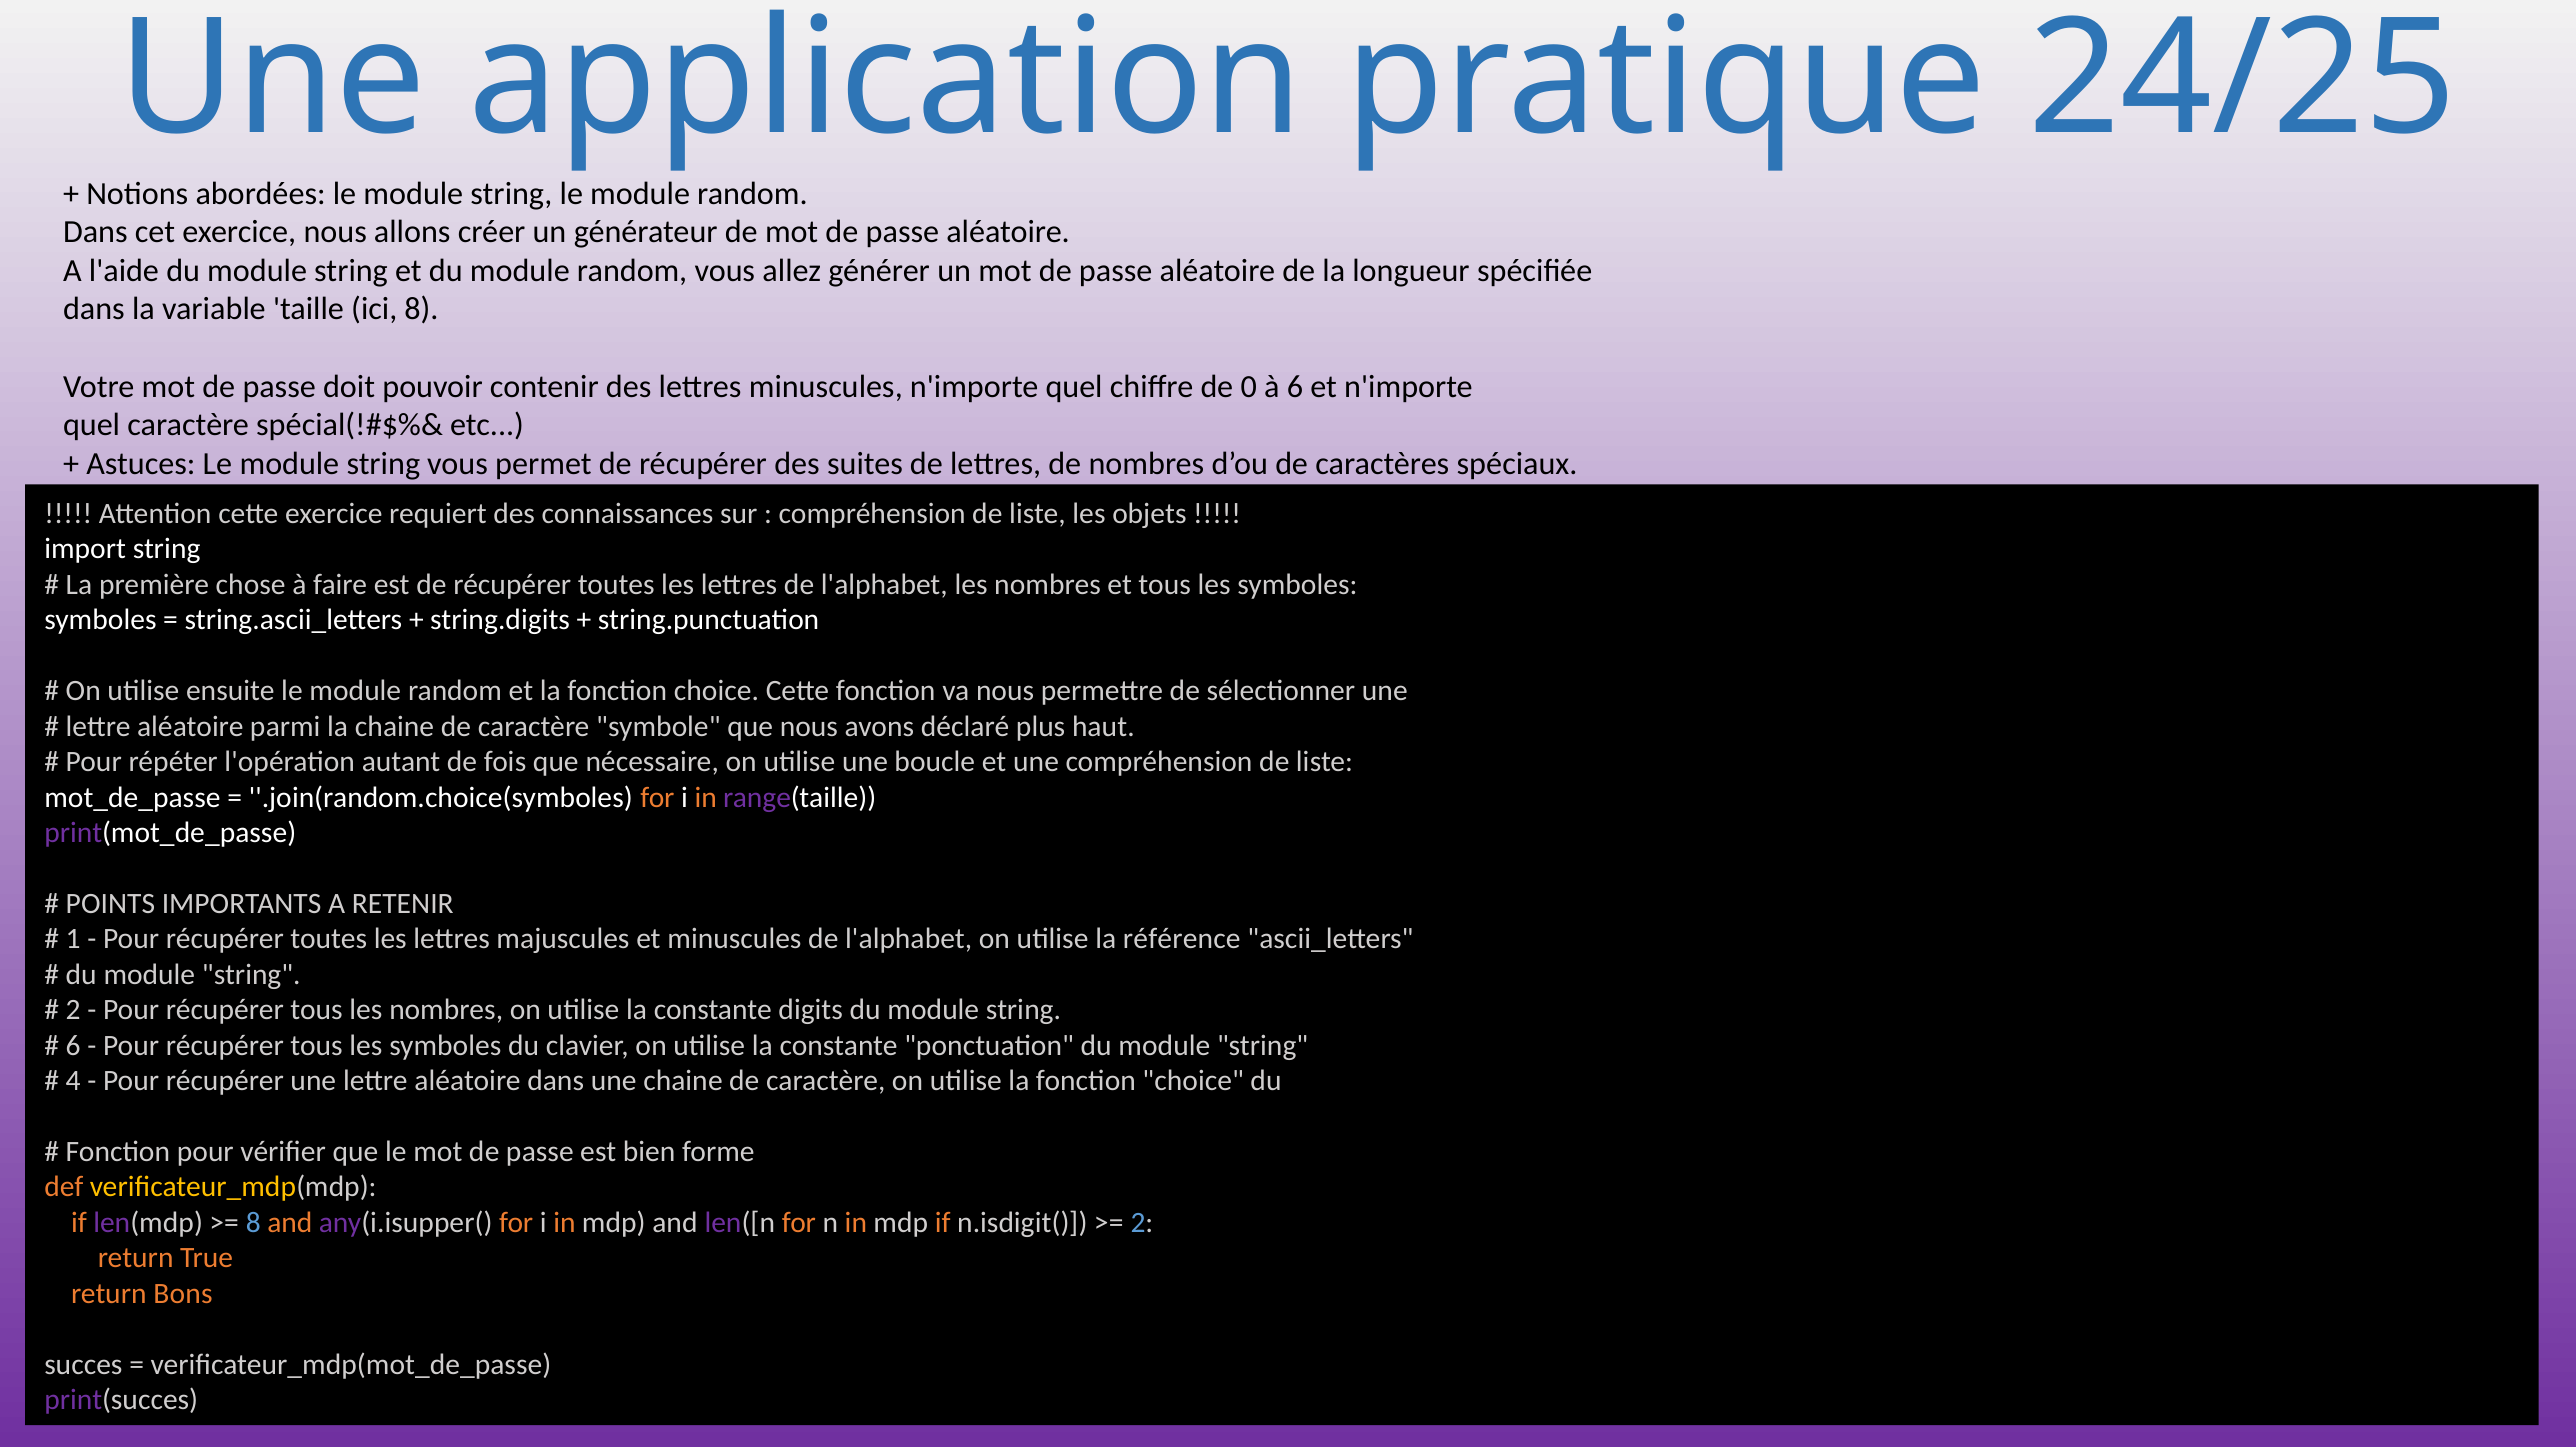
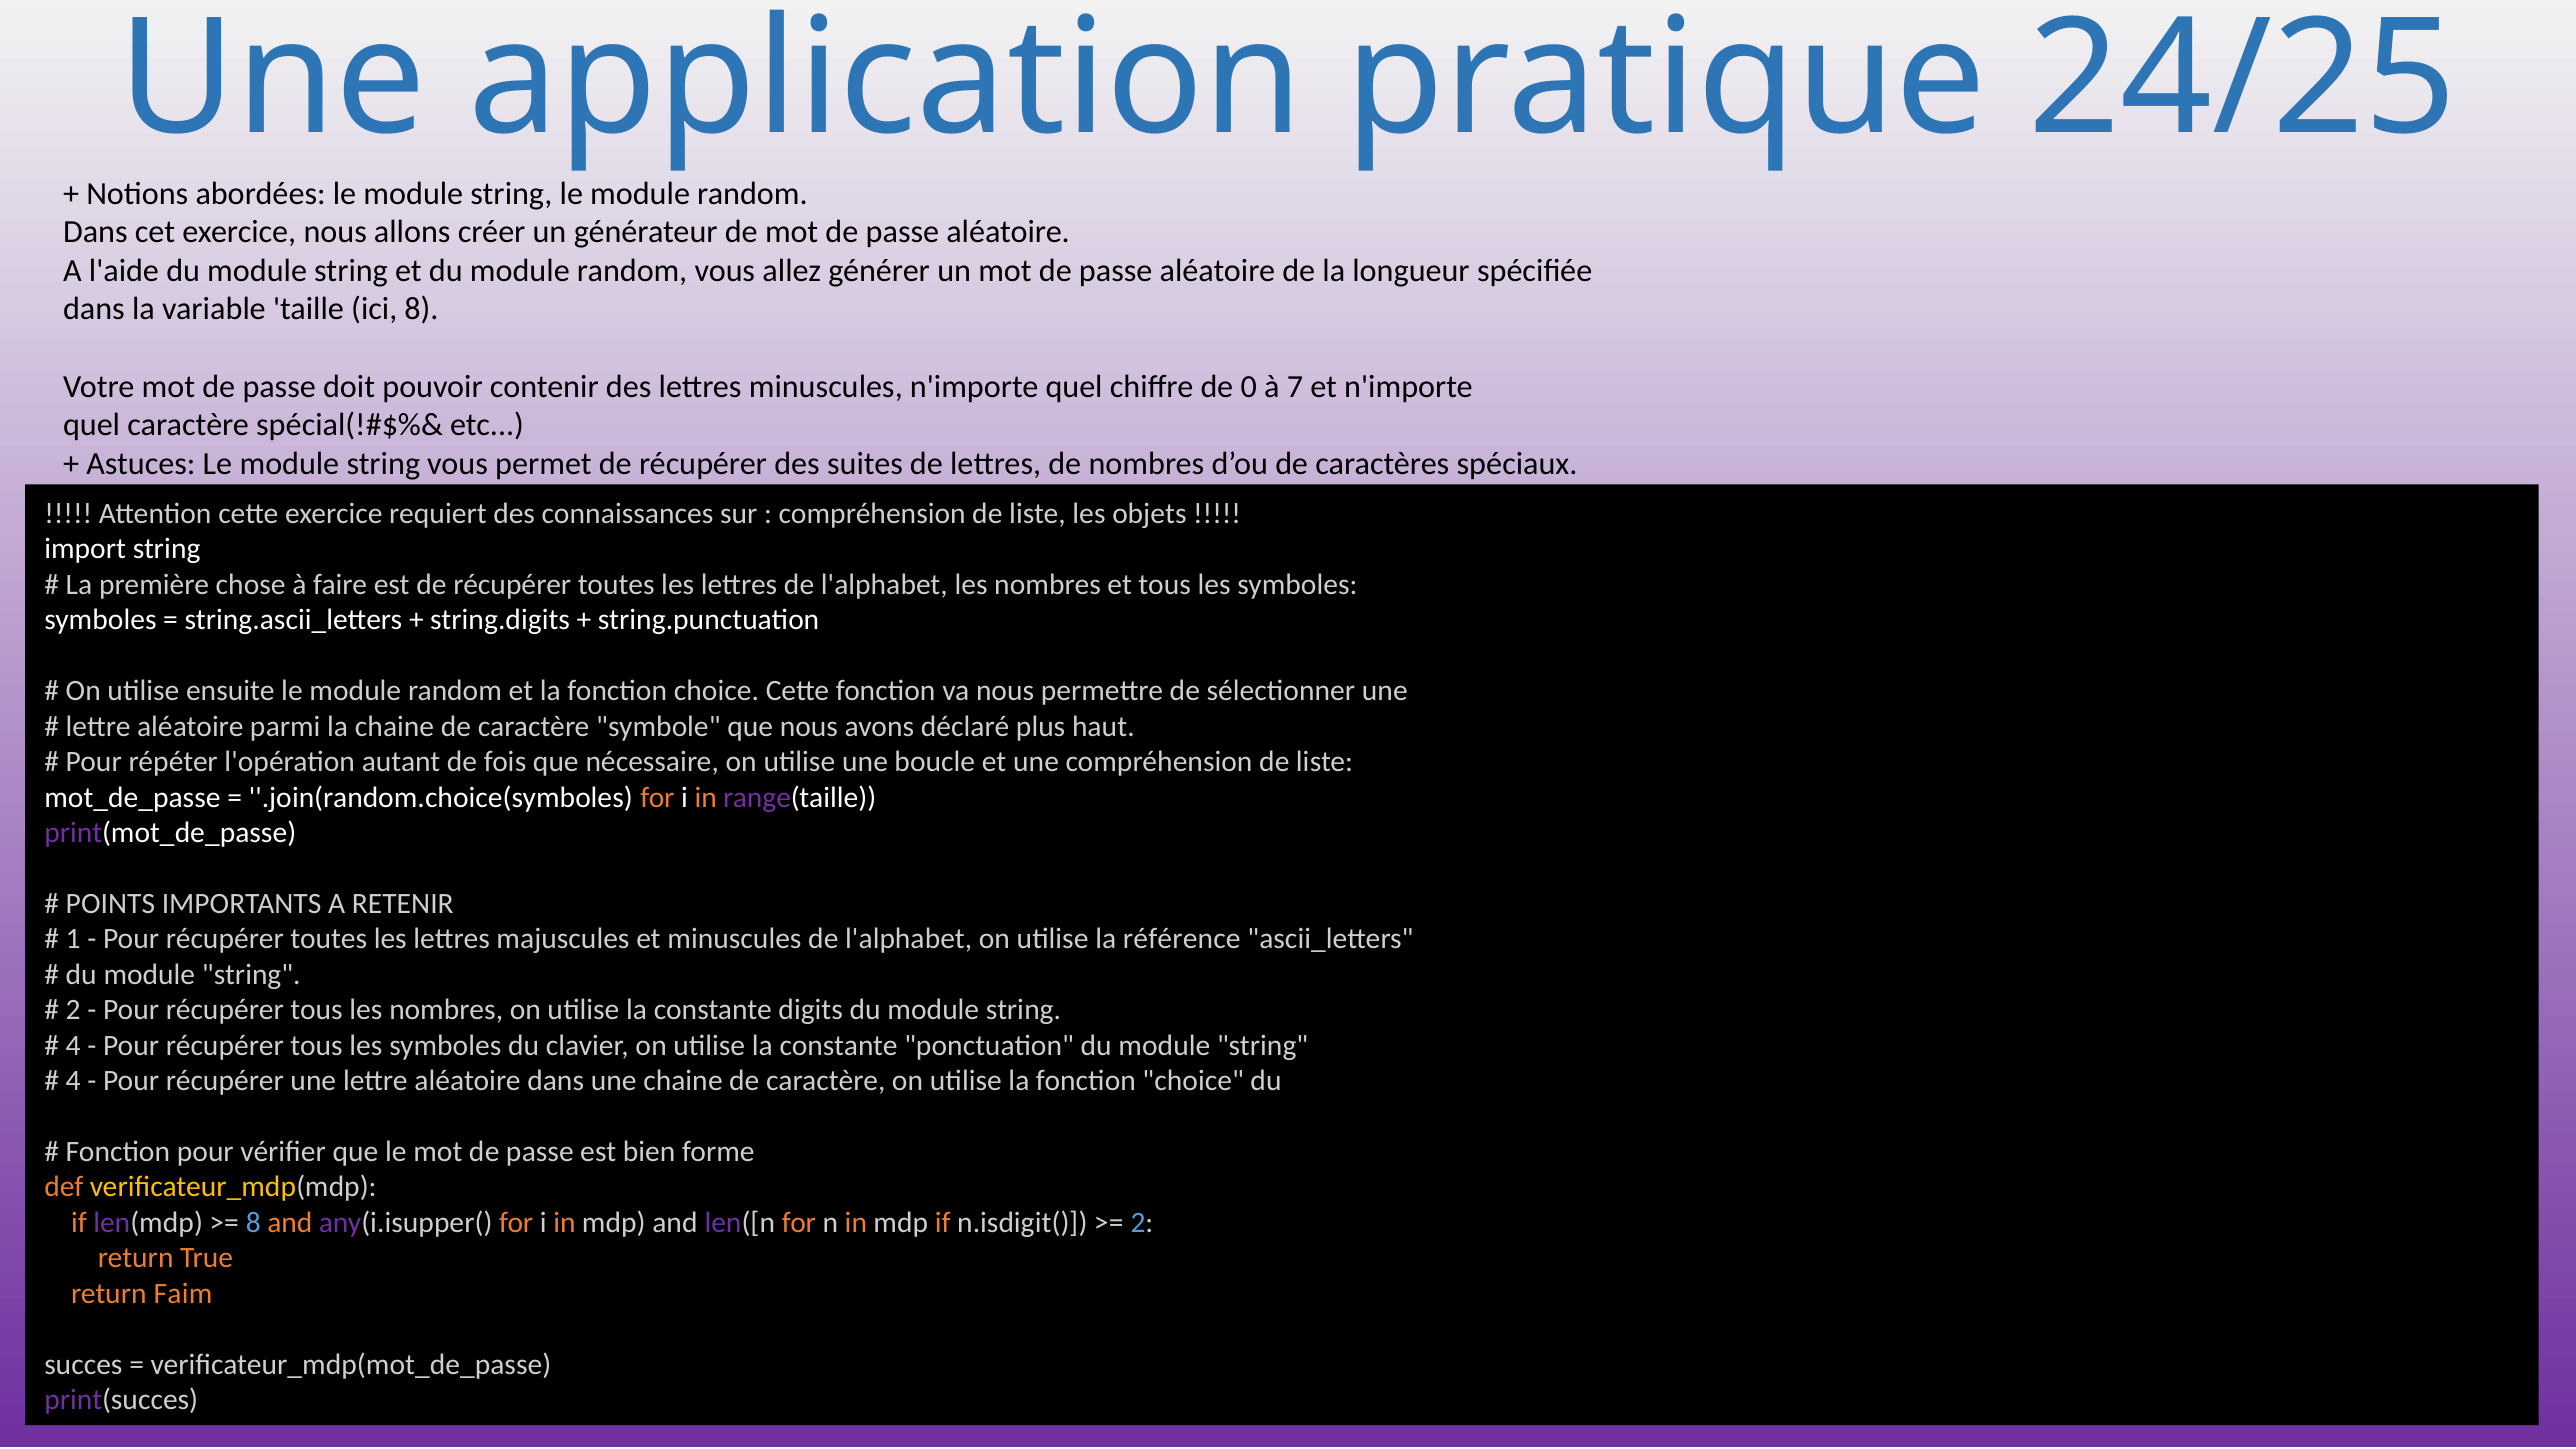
à 6: 6 -> 7 (1295, 387)
6: 6 -> 4 (73, 1045)
Bons: Bons -> Faim (183, 1294)
